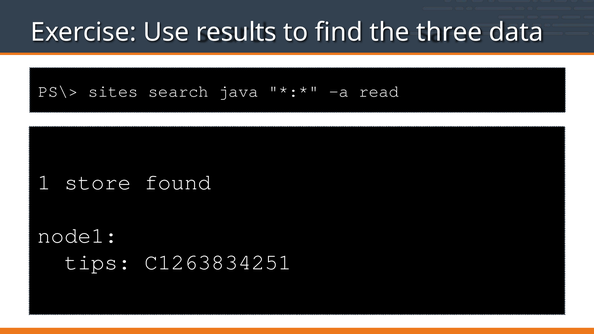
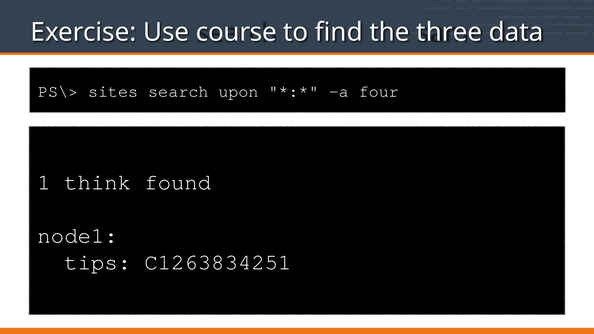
results: results -> course (236, 32)
java: java -> upon (239, 91)
read: read -> four (379, 91)
store: store -> think (98, 182)
